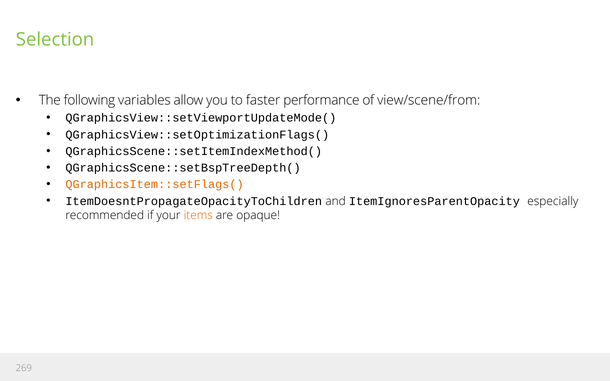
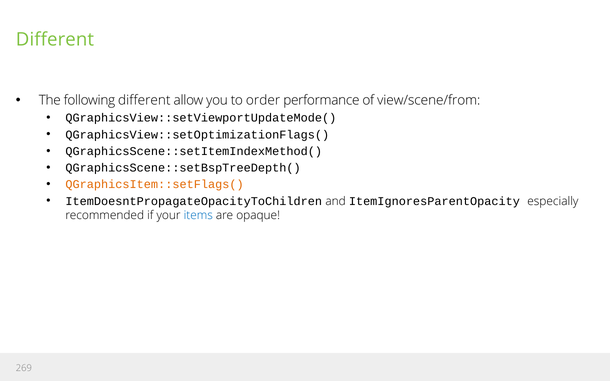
Selection: Selection -> Different (55, 40)
following variables: variables -> different (144, 101)
faster: faster -> order (263, 101)
items colour: orange -> blue (198, 216)
